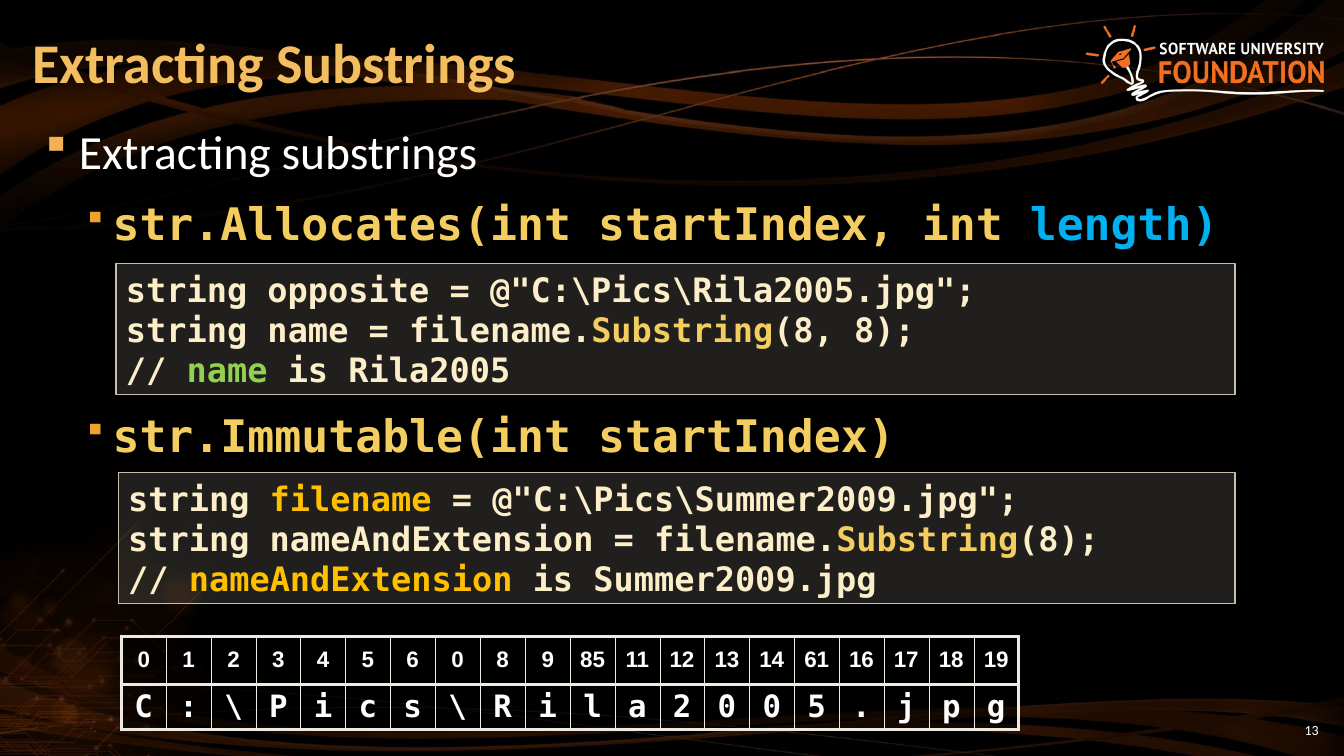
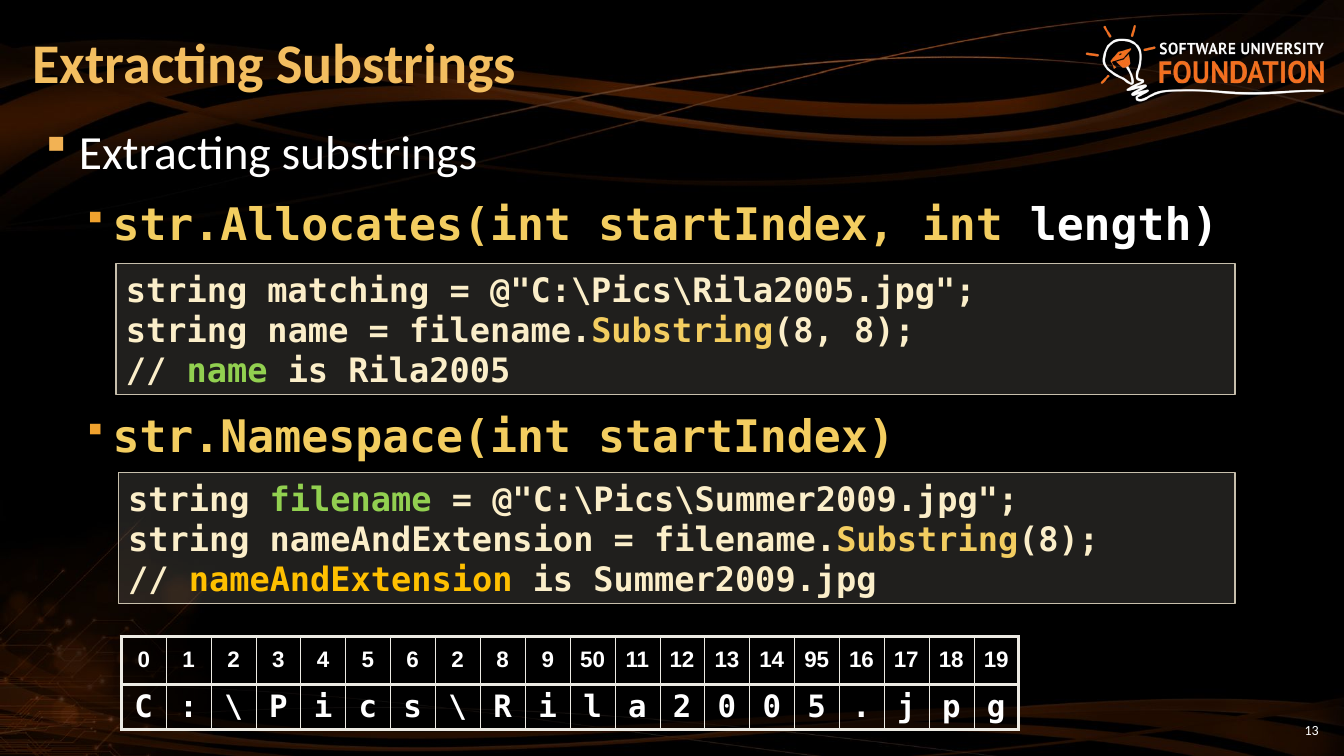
length colour: light blue -> white (1124, 226)
opposite: opposite -> matching (348, 291)
str.Immutable(int: str.Immutable(int -> str.Namespace(int (342, 437)
filename colour: yellow -> light green (351, 500)
6 0: 0 -> 2 (458, 660)
85: 85 -> 50 (593, 660)
61: 61 -> 95 (817, 660)
